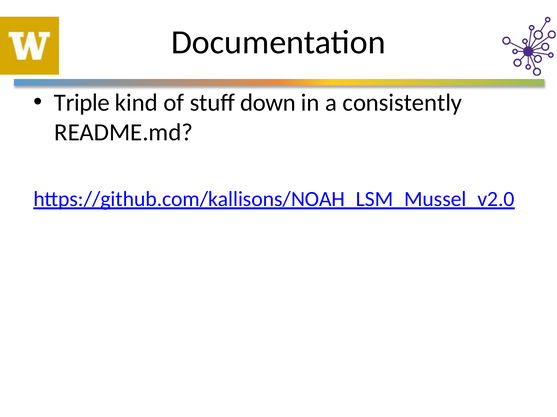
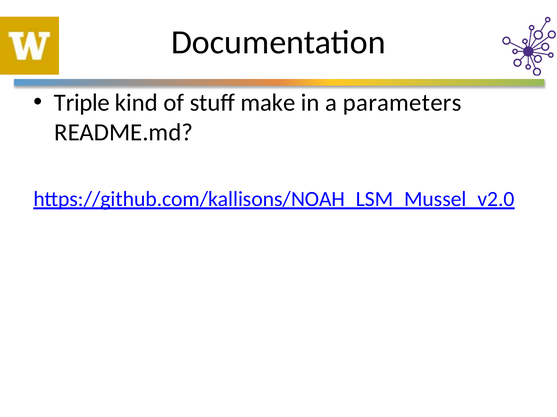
down: down -> make (268, 103)
consistently: consistently -> parameters (402, 103)
